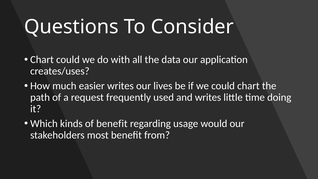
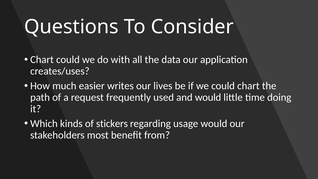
and writes: writes -> would (208, 97)
of benefit: benefit -> stickers (112, 124)
